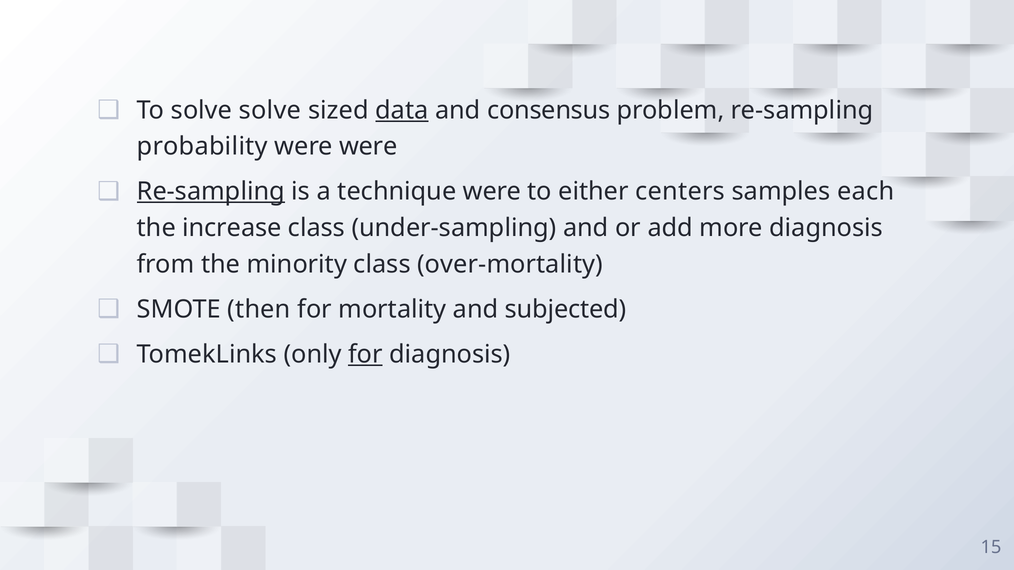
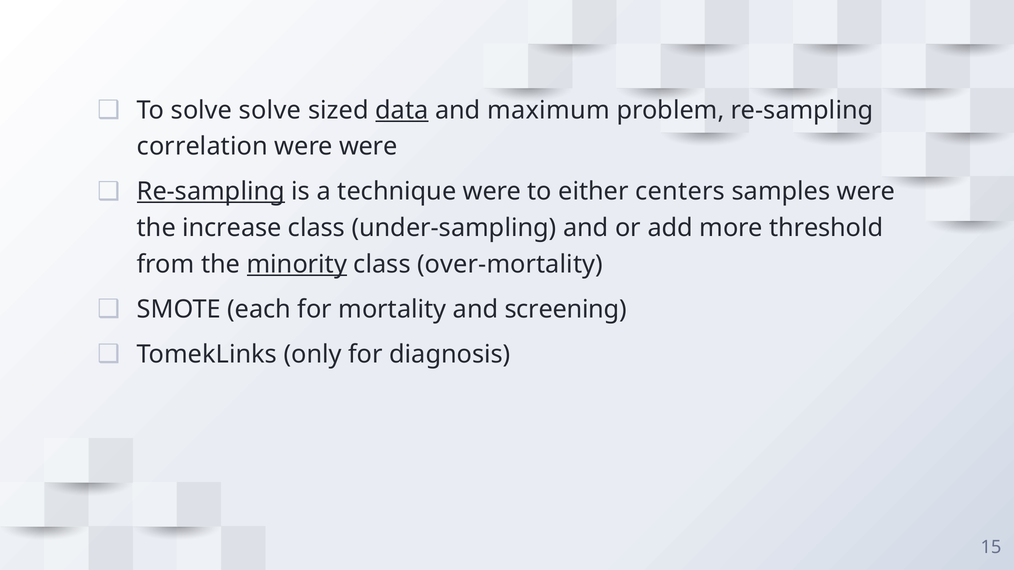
consensus: consensus -> maximum (549, 110)
probability: probability -> correlation (202, 147)
samples each: each -> were (866, 192)
more diagnosis: diagnosis -> threshold (826, 228)
minority underline: none -> present (297, 265)
then: then -> each (259, 310)
subjected: subjected -> screening (566, 310)
for underline: present -> none (365, 355)
